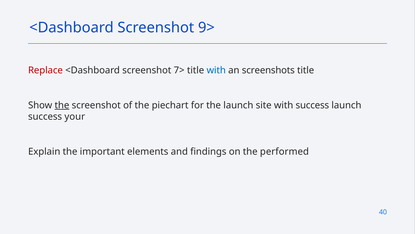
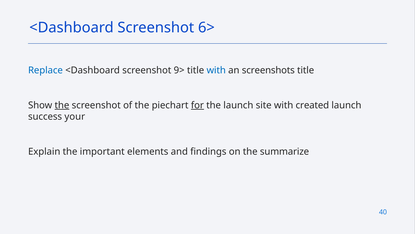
9>: 9> -> 6> (206, 28)
Replace colour: red -> blue (45, 70)
7>: 7> -> 9> (179, 70)
for underline: none -> present (197, 105)
with success: success -> created (312, 105)
performed: performed -> summarize (285, 151)
